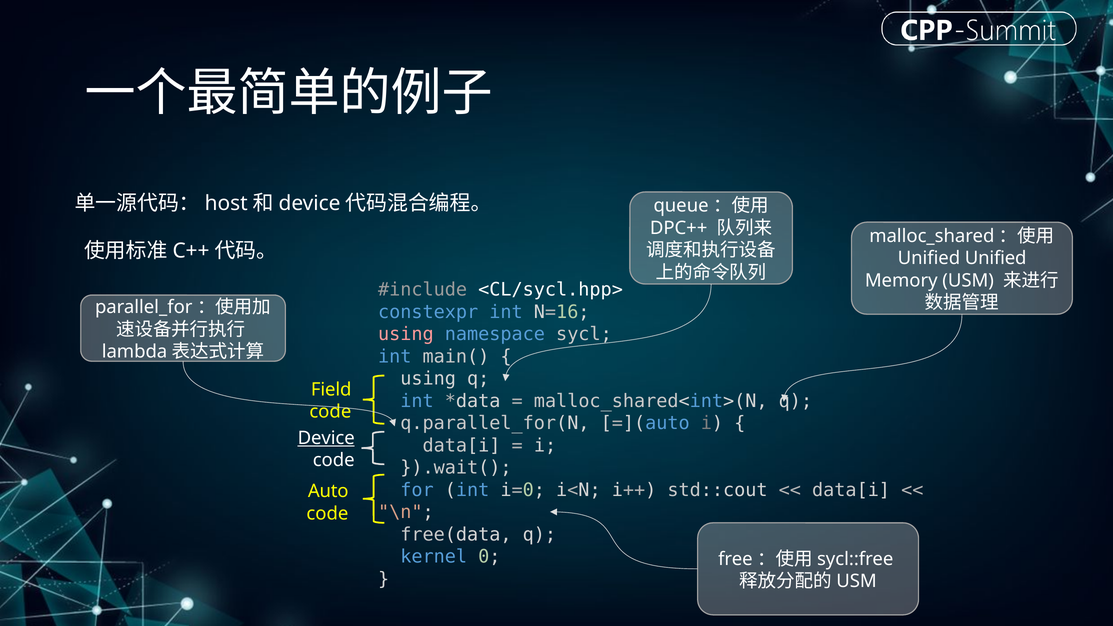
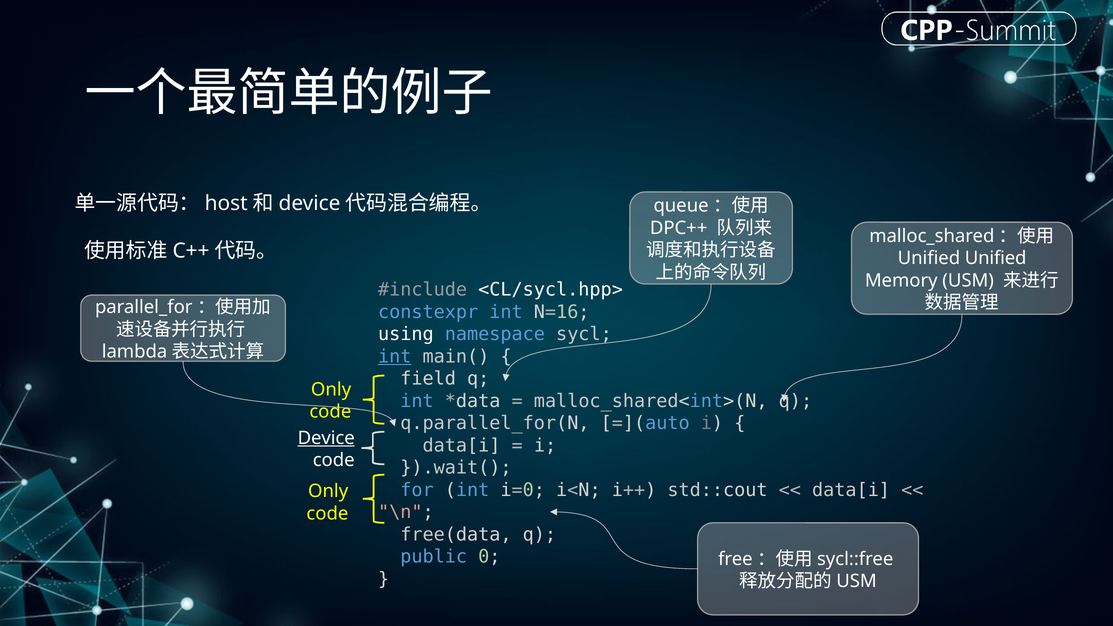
using colour: pink -> white (406, 334)
int underline: none -> present (395, 357)
using: using -> field (428, 379)
Field: Field -> Only (331, 389)
Auto: Auto -> Only (328, 491)
kernel: kernel -> public (434, 557)
